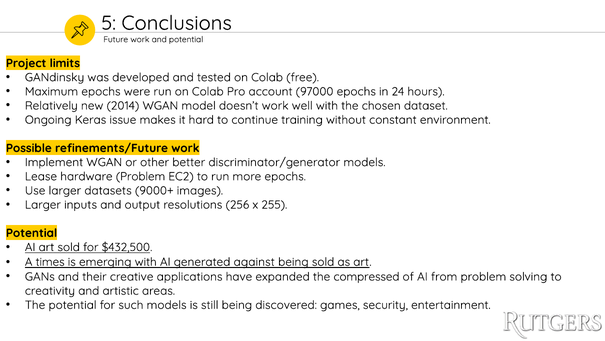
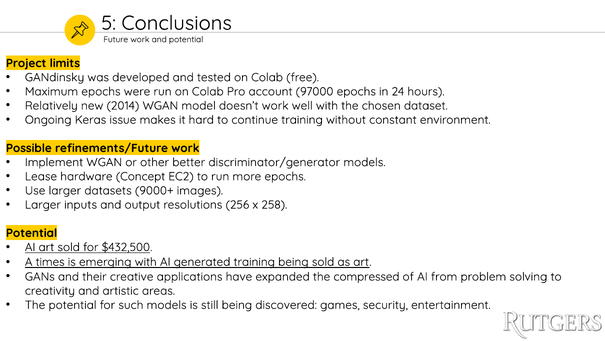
hardware Problem: Problem -> Concept (140, 176)
255: 255 -> 258 (274, 204)
generated against: against -> training (254, 261)
